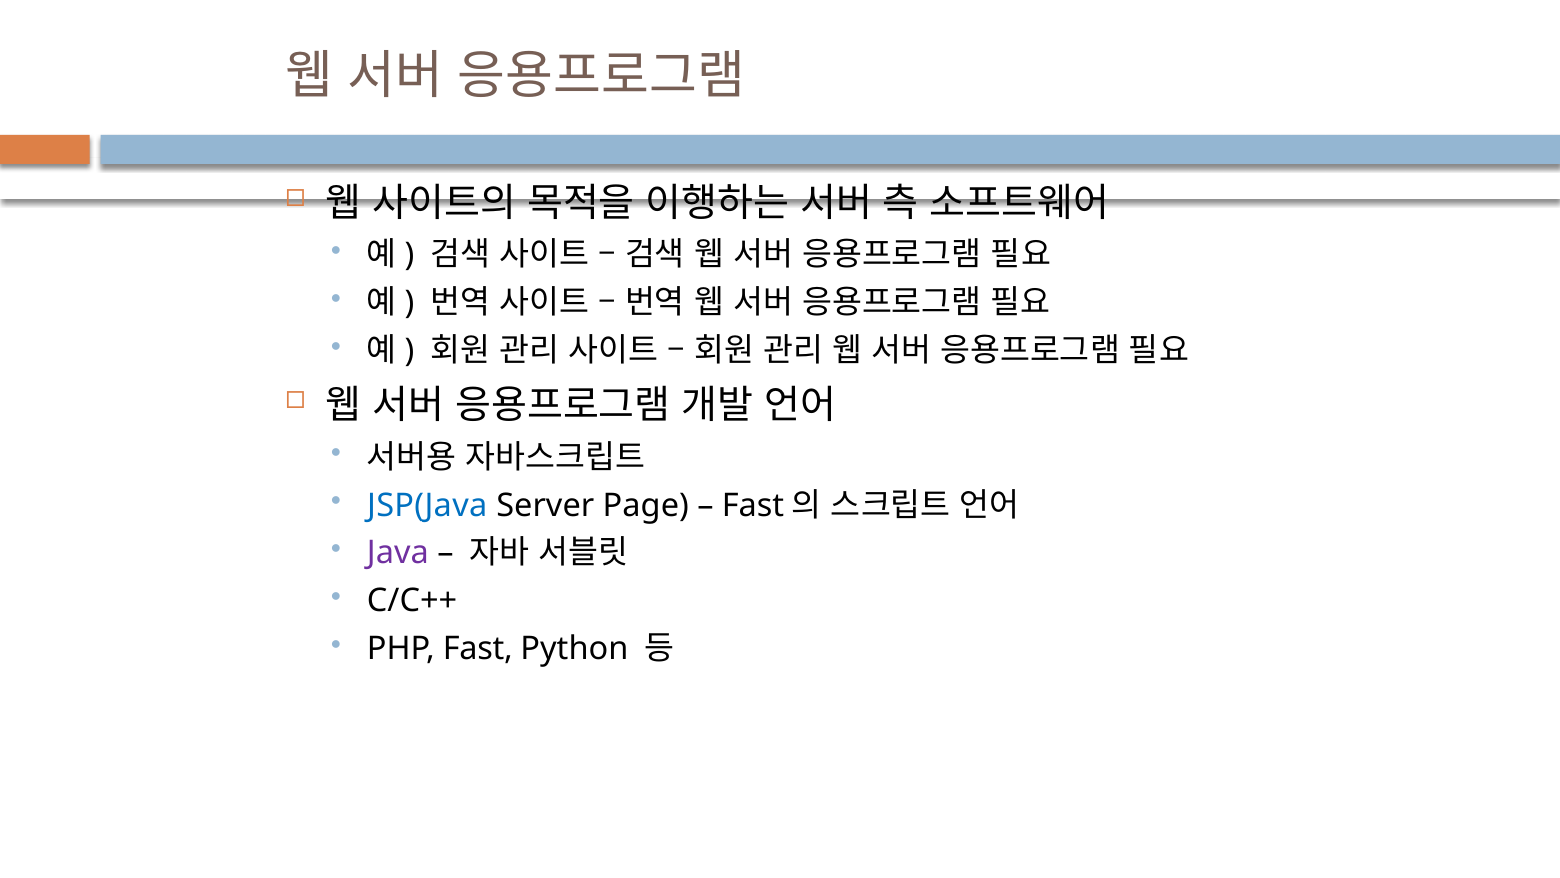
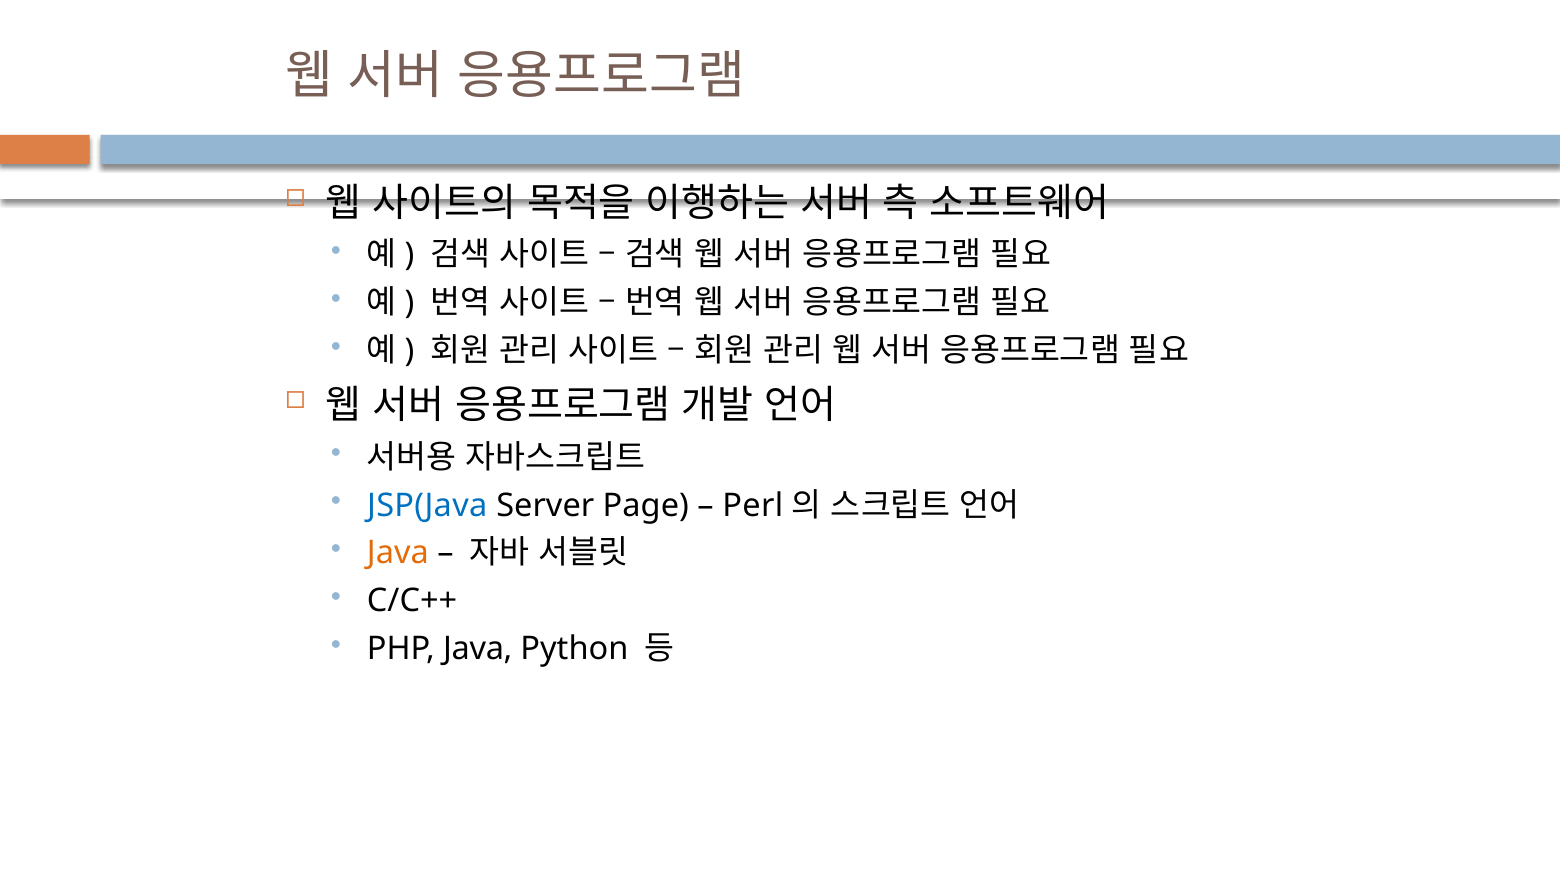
Fast: Fast -> Perl (753, 505)
Java colour: purple -> orange (398, 553)
PHP Fast: Fast -> Java (478, 649)
